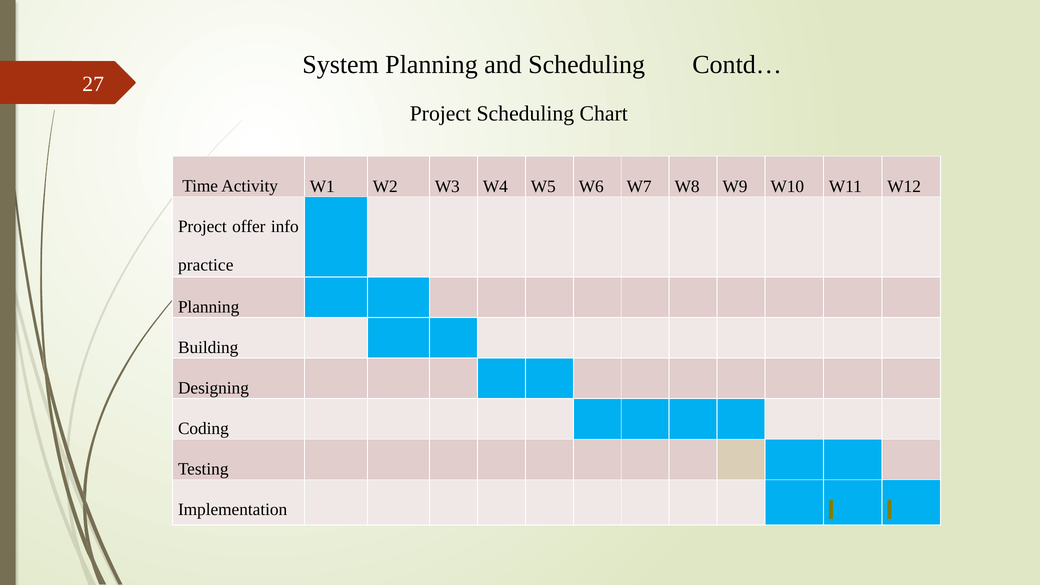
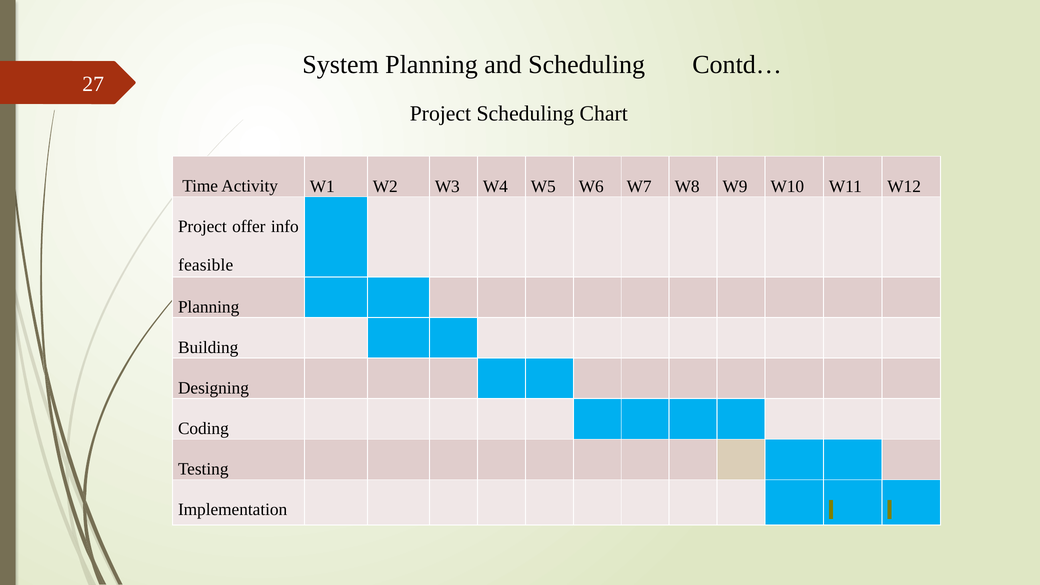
practice: practice -> feasible (206, 265)
